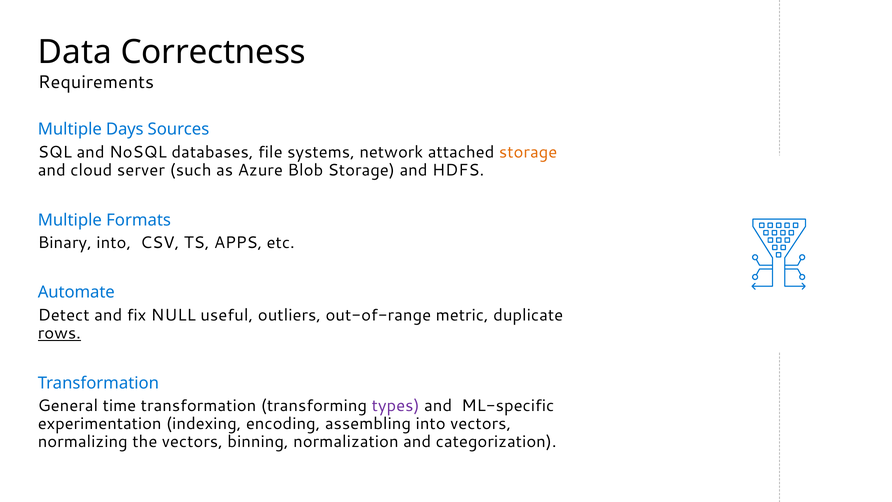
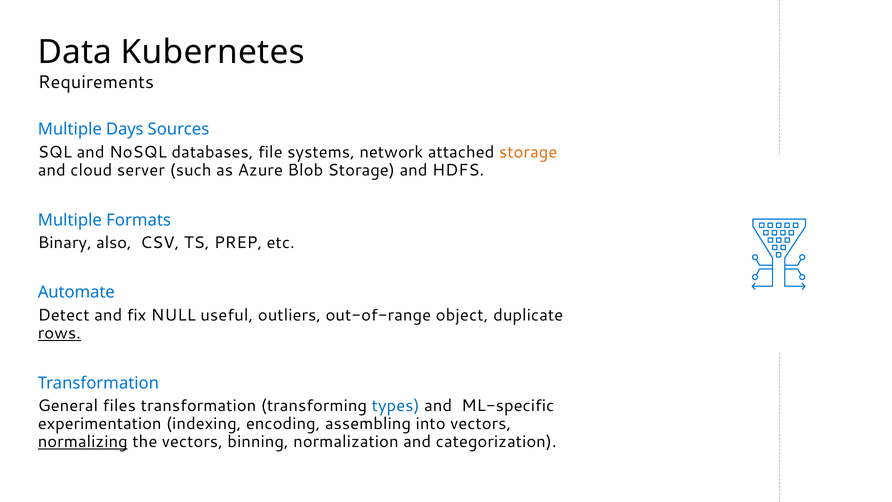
Correctness: Correctness -> Kubernetes (213, 52)
Binary into: into -> also (114, 242)
APPS: APPS -> PREP (238, 242)
metric: metric -> object (462, 315)
time: time -> files (119, 405)
types colour: purple -> blue (396, 405)
normalizing underline: none -> present (83, 442)
